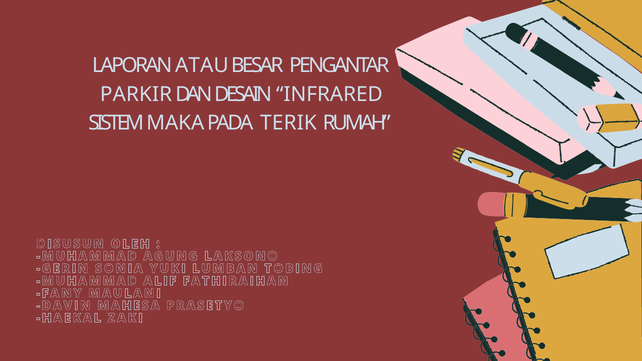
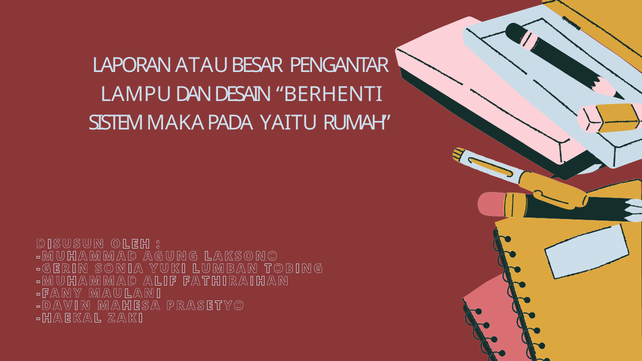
PARKIR: PARKIR -> LAMPU (136, 94)
INFRARED: INFRARED -> BERHENTI (329, 94)
TERIK: TERIK -> YAITU (289, 123)
